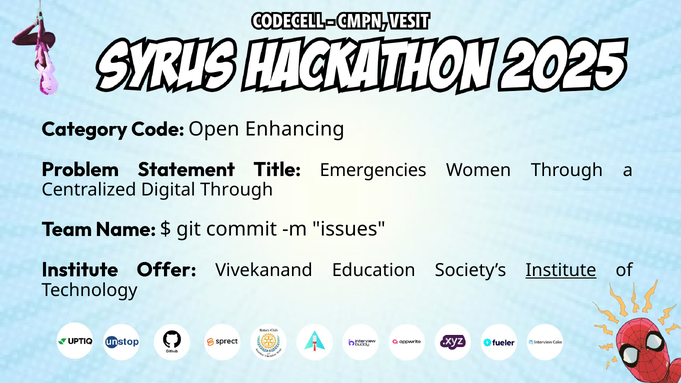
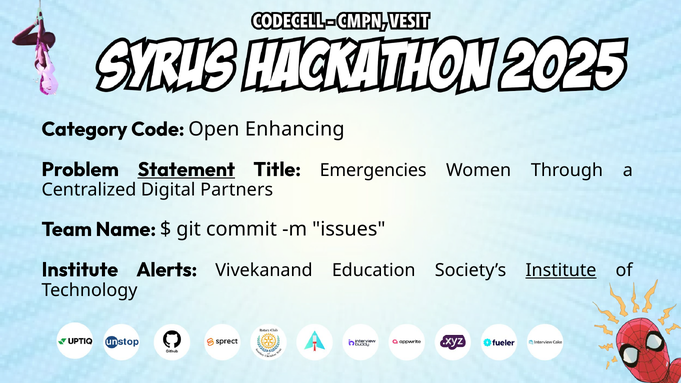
Statement underline: none -> present (186, 170)
Digital Through: Through -> Partners (237, 190)
Offer: Offer -> Alerts (167, 270)
